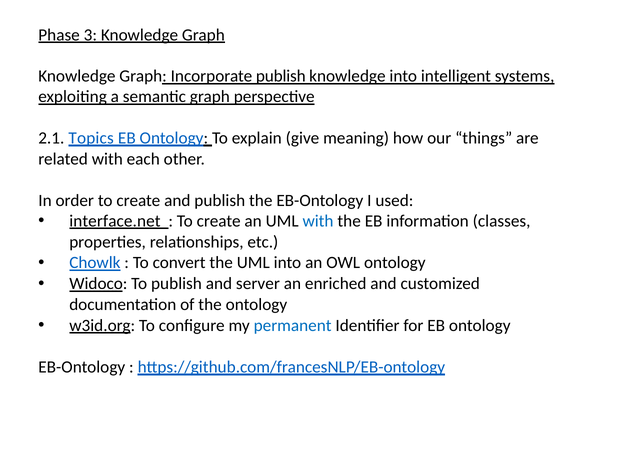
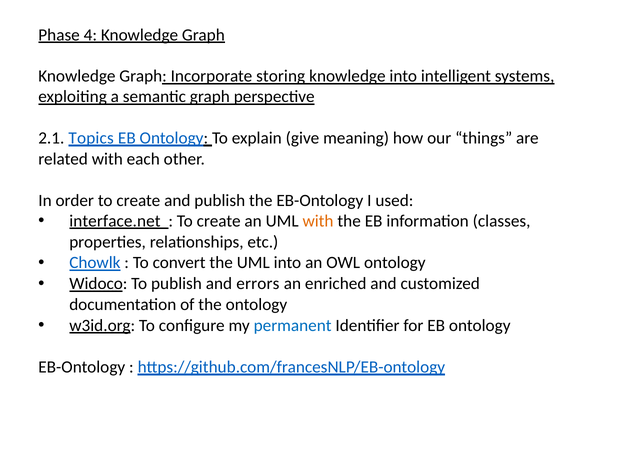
3: 3 -> 4 (90, 35)
Incorporate publish: publish -> storing (281, 76)
with colour: blue -> orange (318, 221)
server: server -> errors (258, 284)
